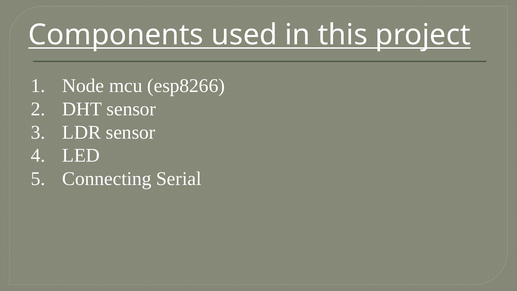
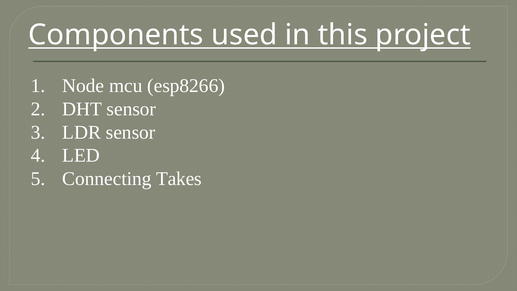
Serial: Serial -> Takes (179, 179)
